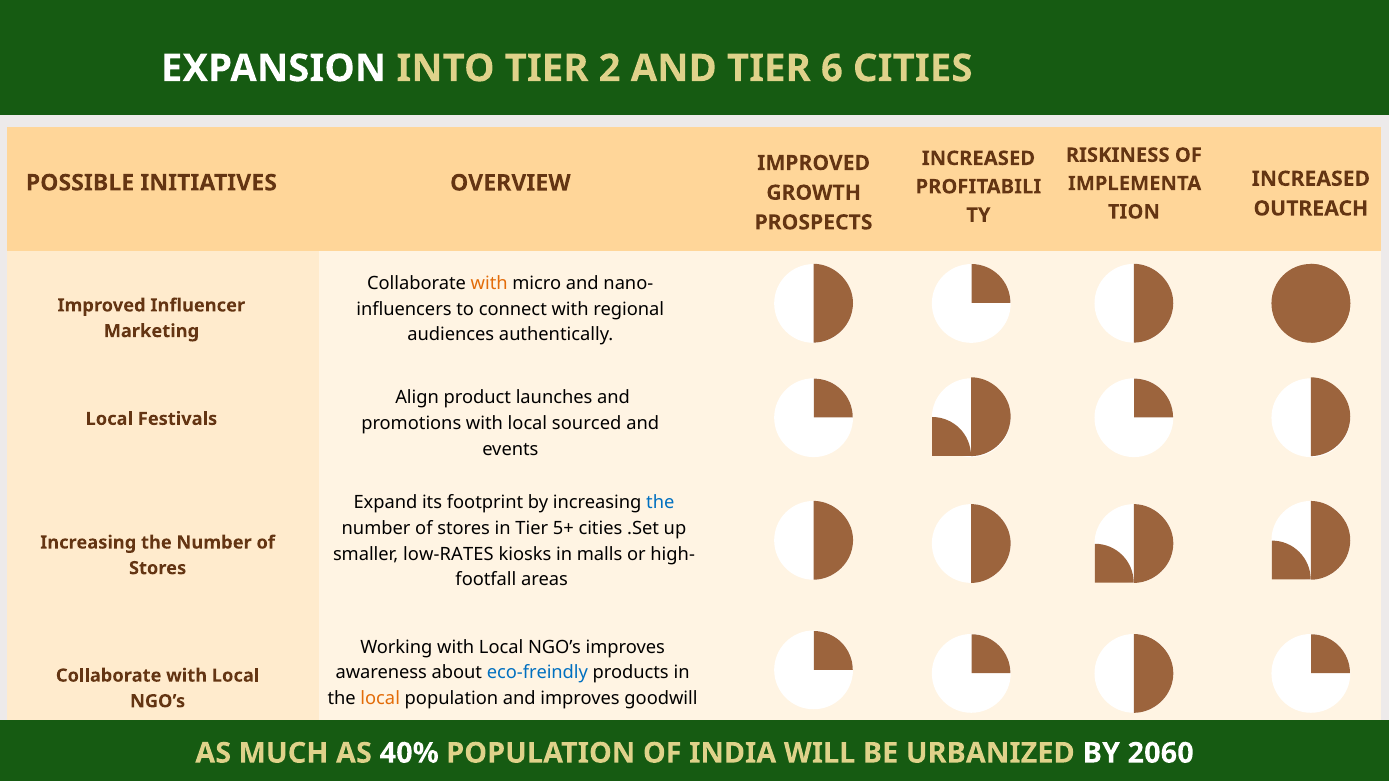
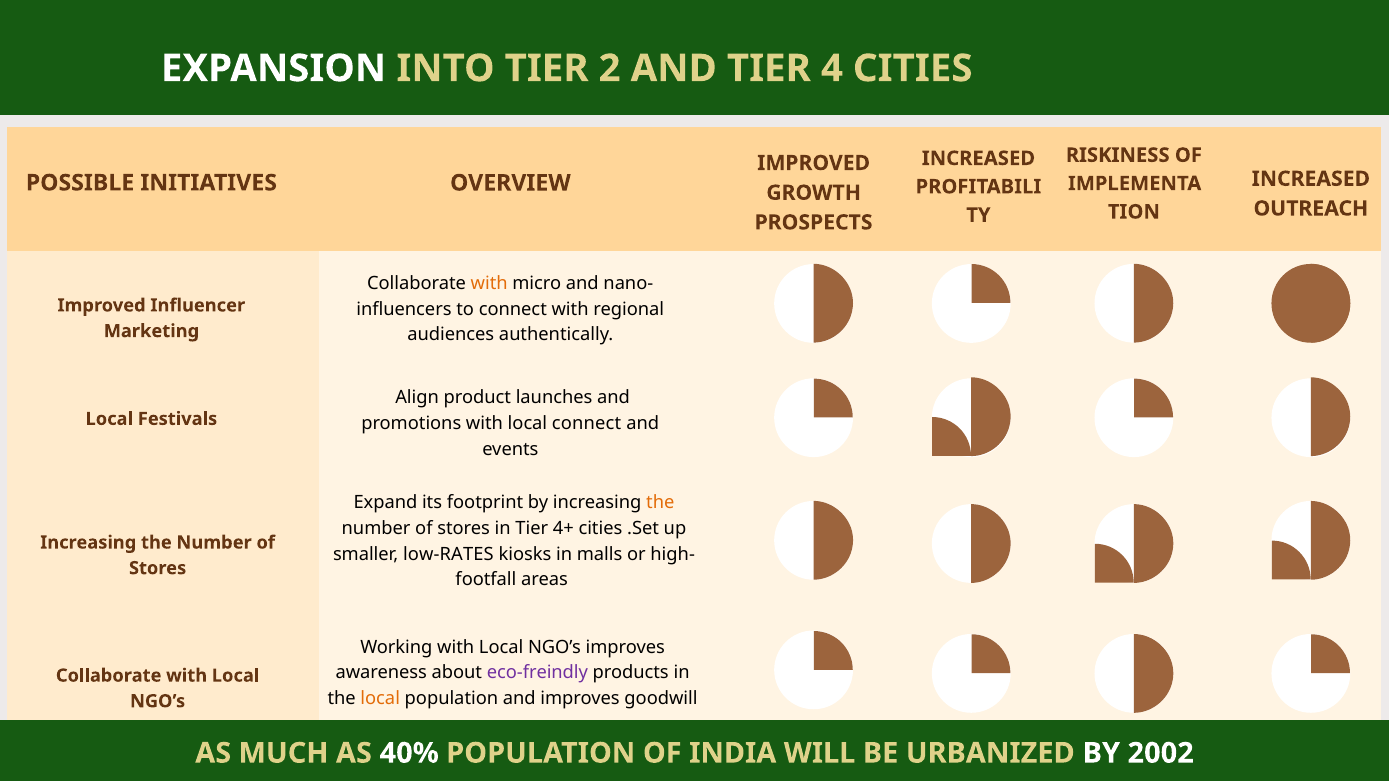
6: 6 -> 4 (832, 69)
local sourced: sourced -> connect (587, 424)
the colour: blue -> orange (660, 503)
5+: 5+ -> 4+ (563, 529)
eco-freindly colour: blue -> purple (537, 673)
2060: 2060 -> 2002 (1161, 753)
